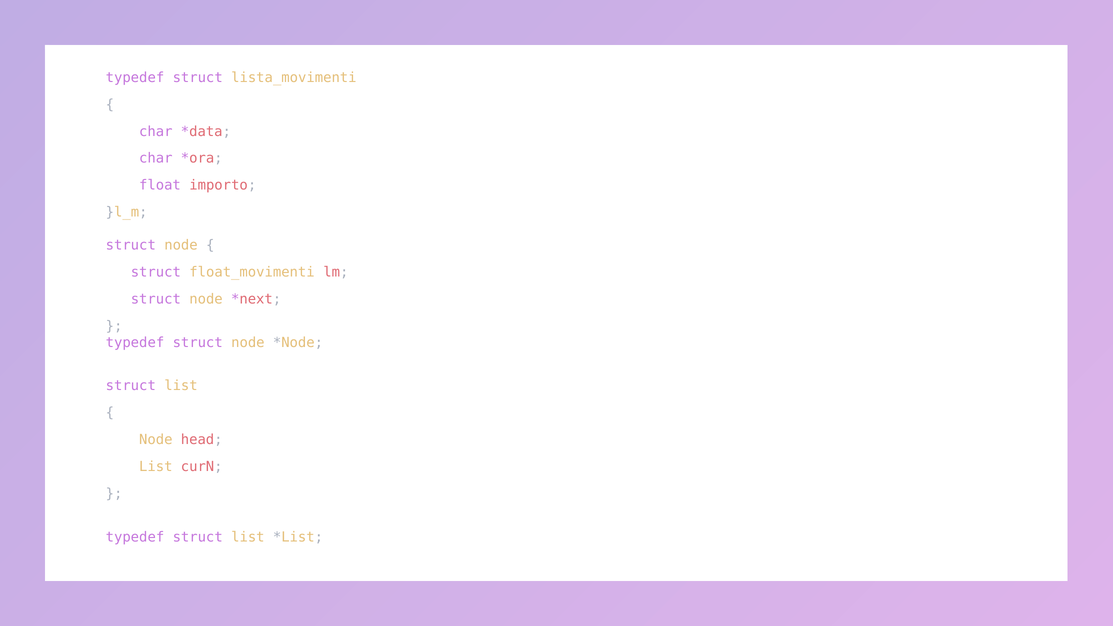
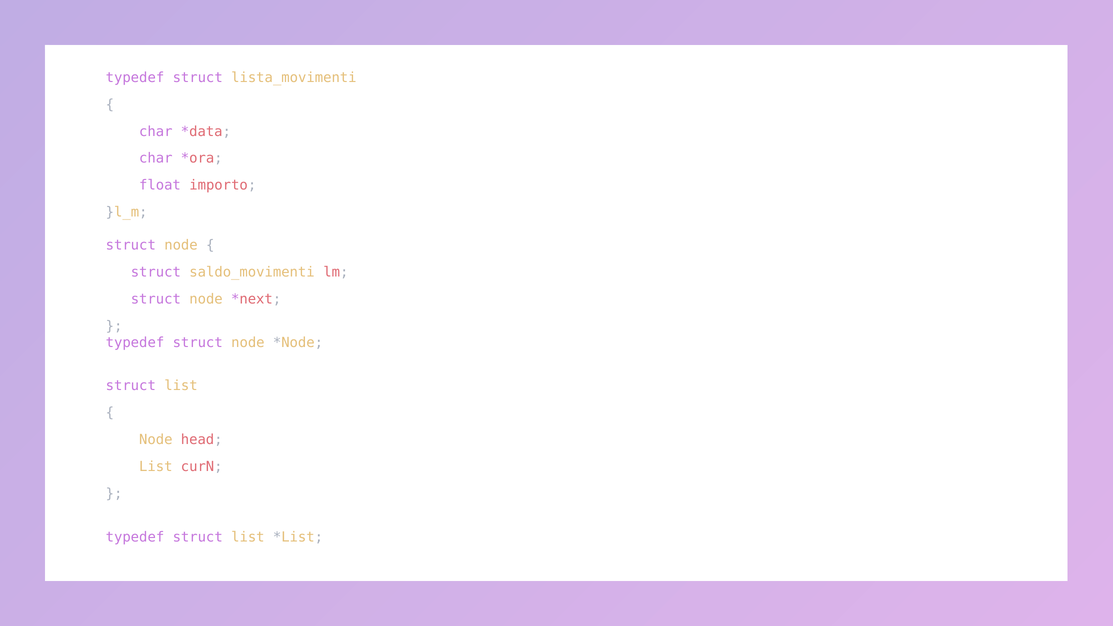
float_movimenti: float_movimenti -> saldo_movimenti (252, 272)
